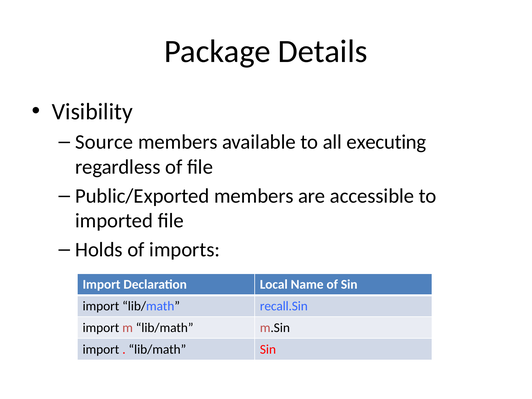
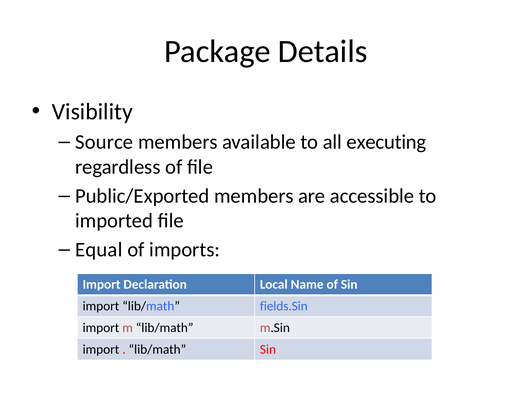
Holds: Holds -> Equal (99, 250)
recall.Sin: recall.Sin -> fields.Sin (284, 306)
